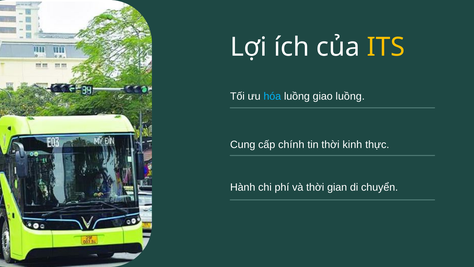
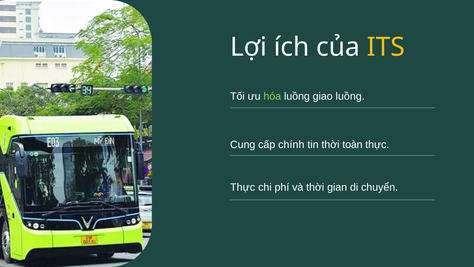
hóa colour: light blue -> light green (272, 96)
kinh: kinh -> toàn (352, 145)
Hành: Hành -> Thực (243, 187)
